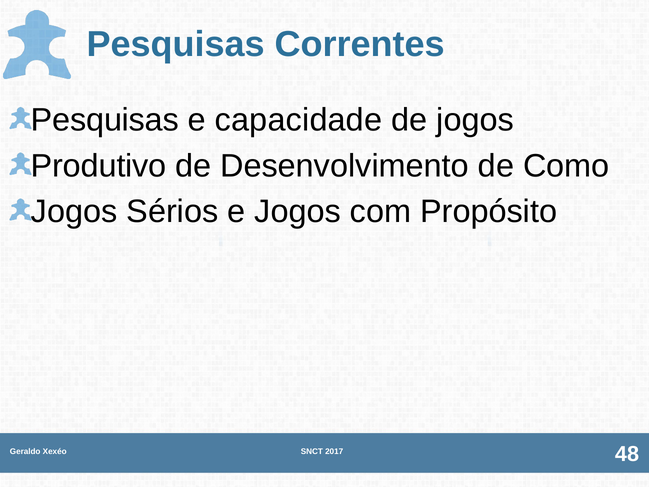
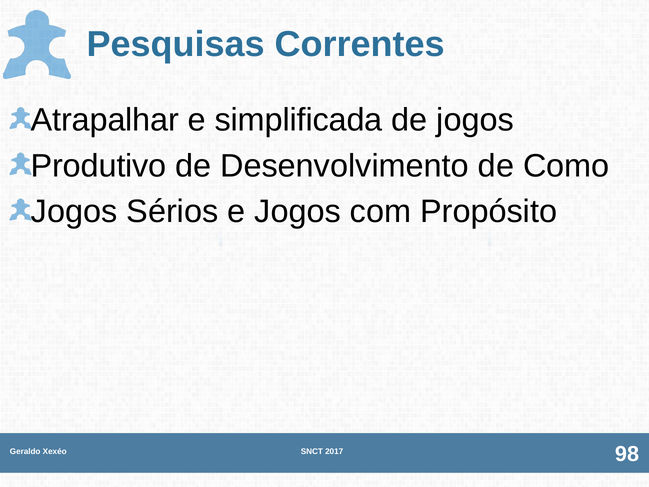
Pesquisas: Pesquisas -> Atrapalhar (105, 120)
capacidade: capacidade -> simplificada (299, 120)
48: 48 -> 98 (627, 454)
